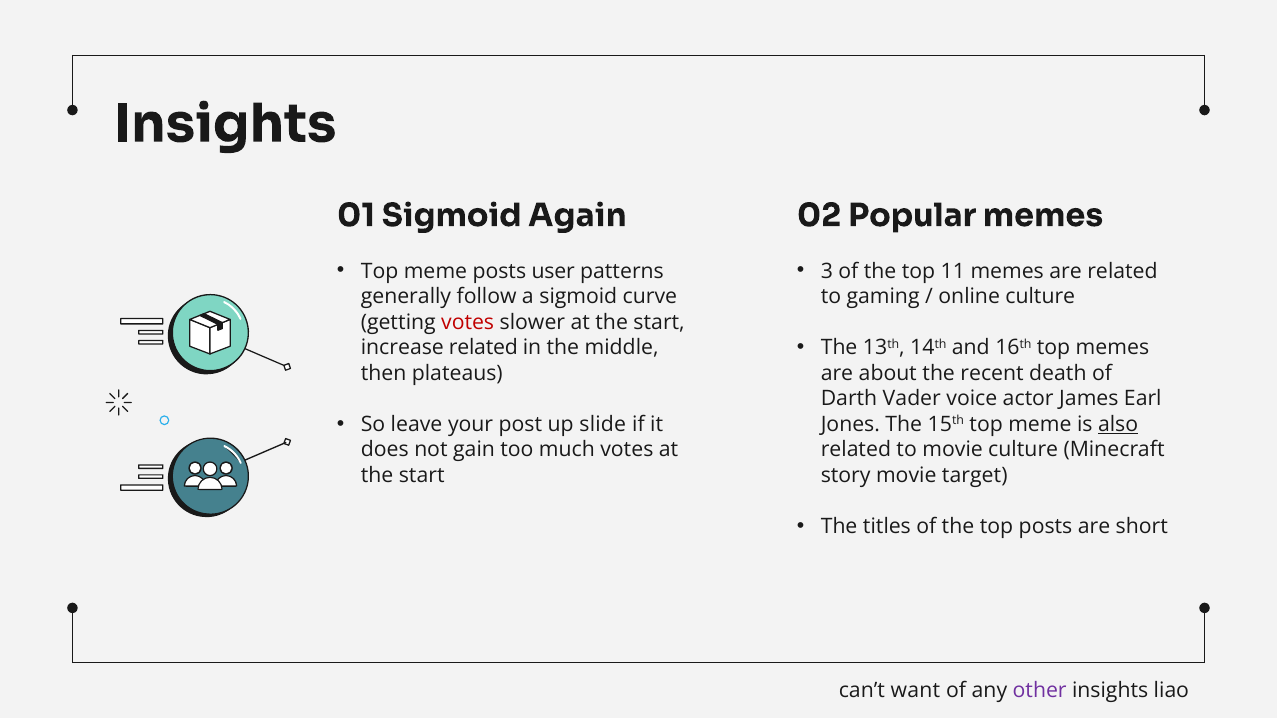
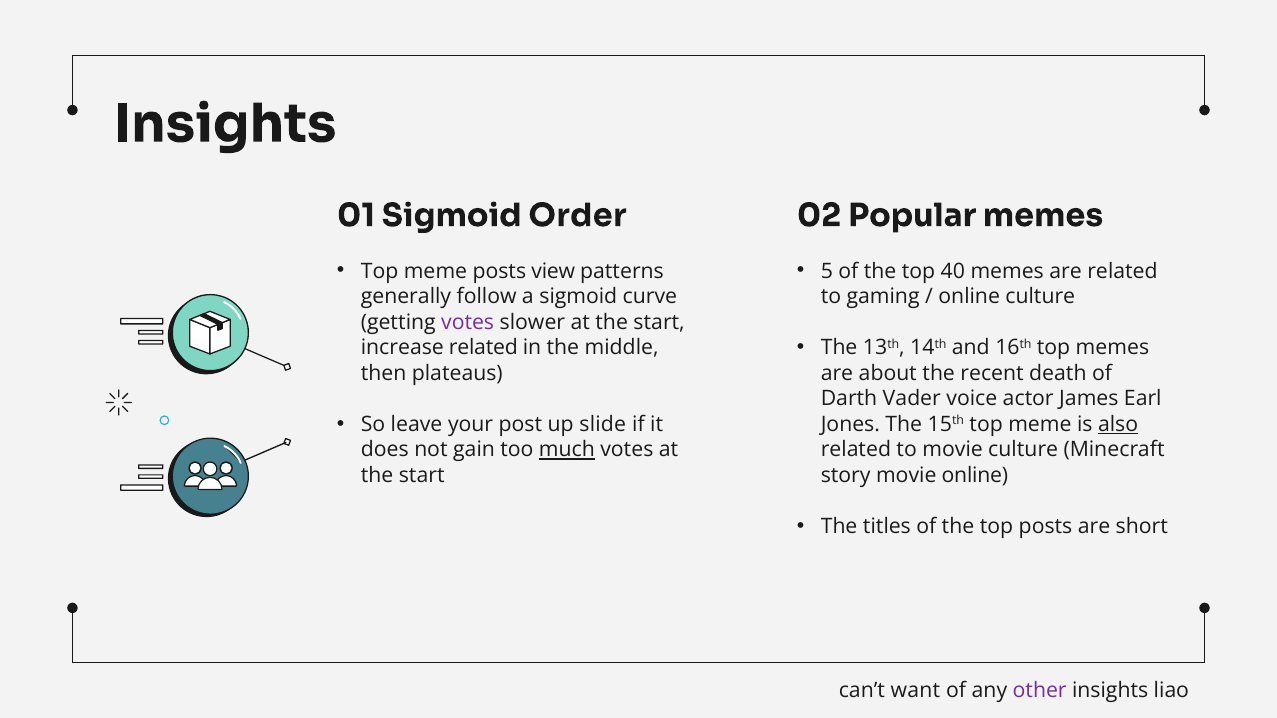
Again: Again -> Order (577, 216)
user: user -> view (553, 271)
3: 3 -> 5 (827, 271)
11: 11 -> 40 (953, 271)
votes colour: red -> purple (468, 322)
much underline: none -> present (567, 450)
movie target: target -> online (975, 476)
